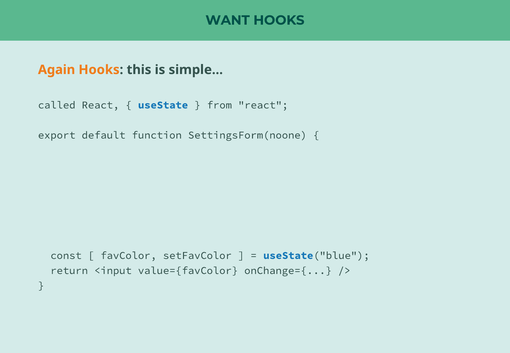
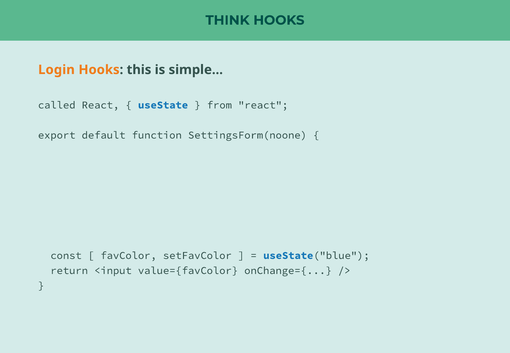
WANT: WANT -> THINK (227, 20)
Again: Again -> Login (56, 70)
